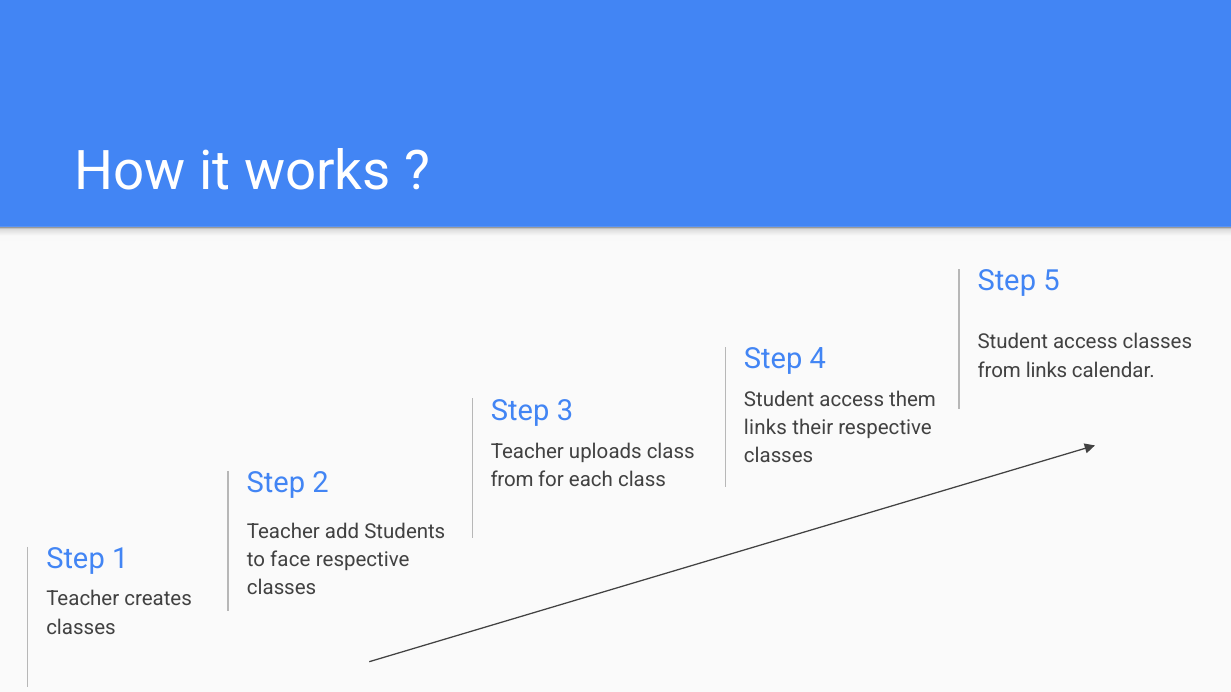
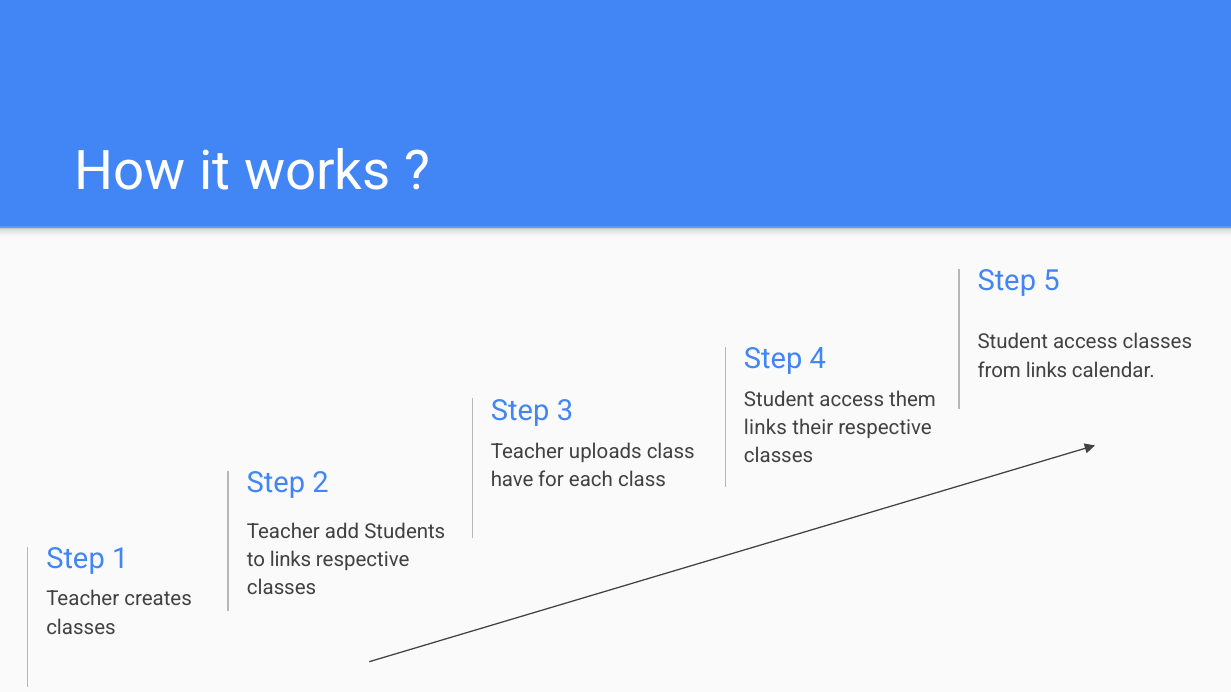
from: from -> have (512, 480)
to face: face -> links (291, 560)
